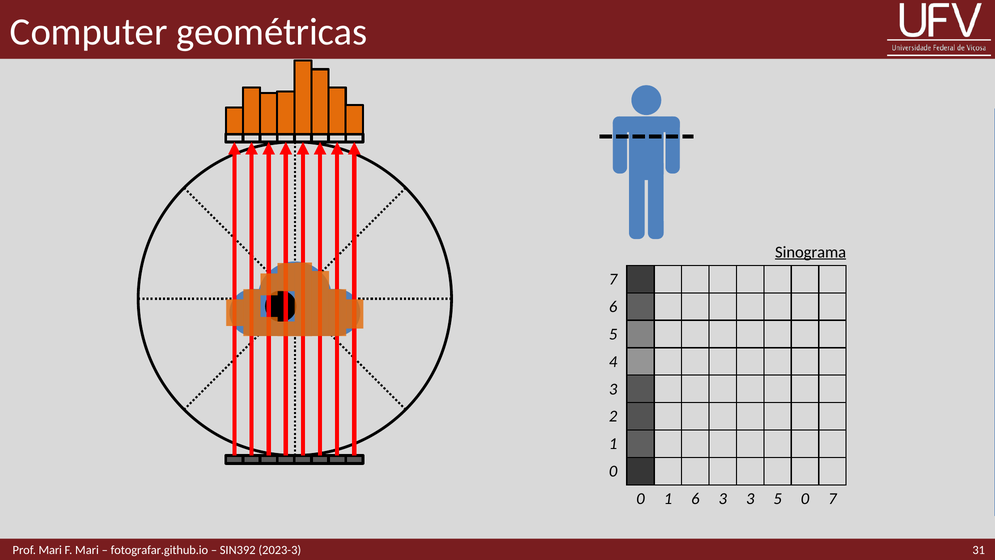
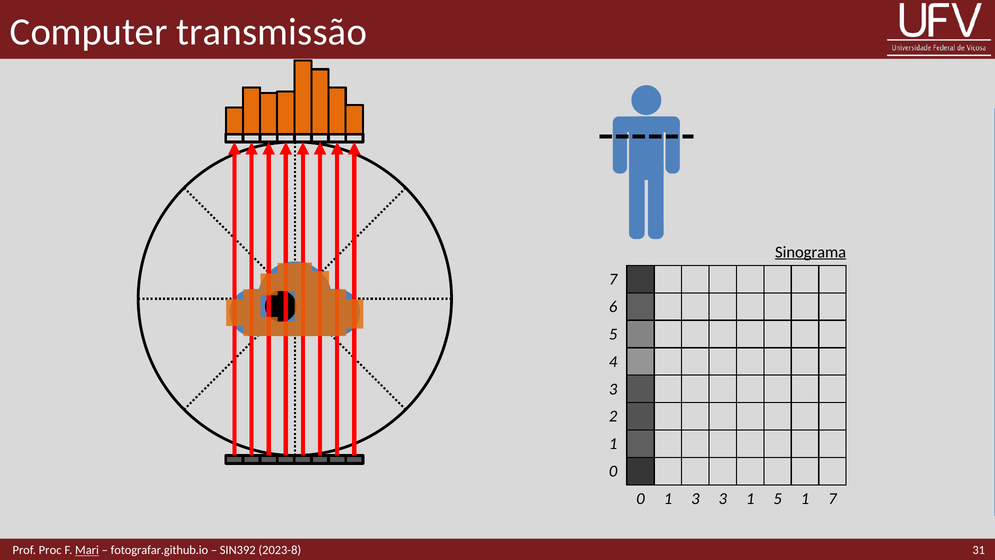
geométricas: geométricas -> transmissão (272, 32)
1 6: 6 -> 3 (695, 499)
3 3: 3 -> 1 (750, 499)
5 0: 0 -> 1 (805, 499)
Prof Mari: Mari -> Proc (50, 550)
Mari underline: none -> present (87, 550)
2023-3: 2023-3 -> 2023-8 (280, 550)
